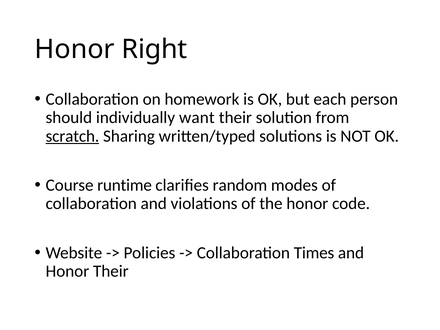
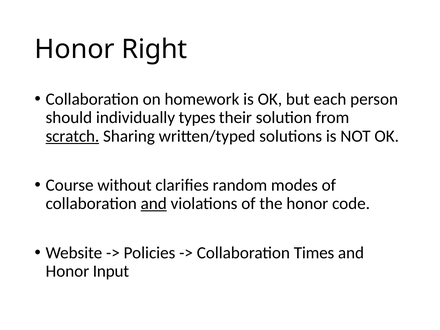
want: want -> types (197, 118)
runtime: runtime -> without (124, 185)
and underline: none -> present (154, 204)
Honor Their: Their -> Input (111, 271)
